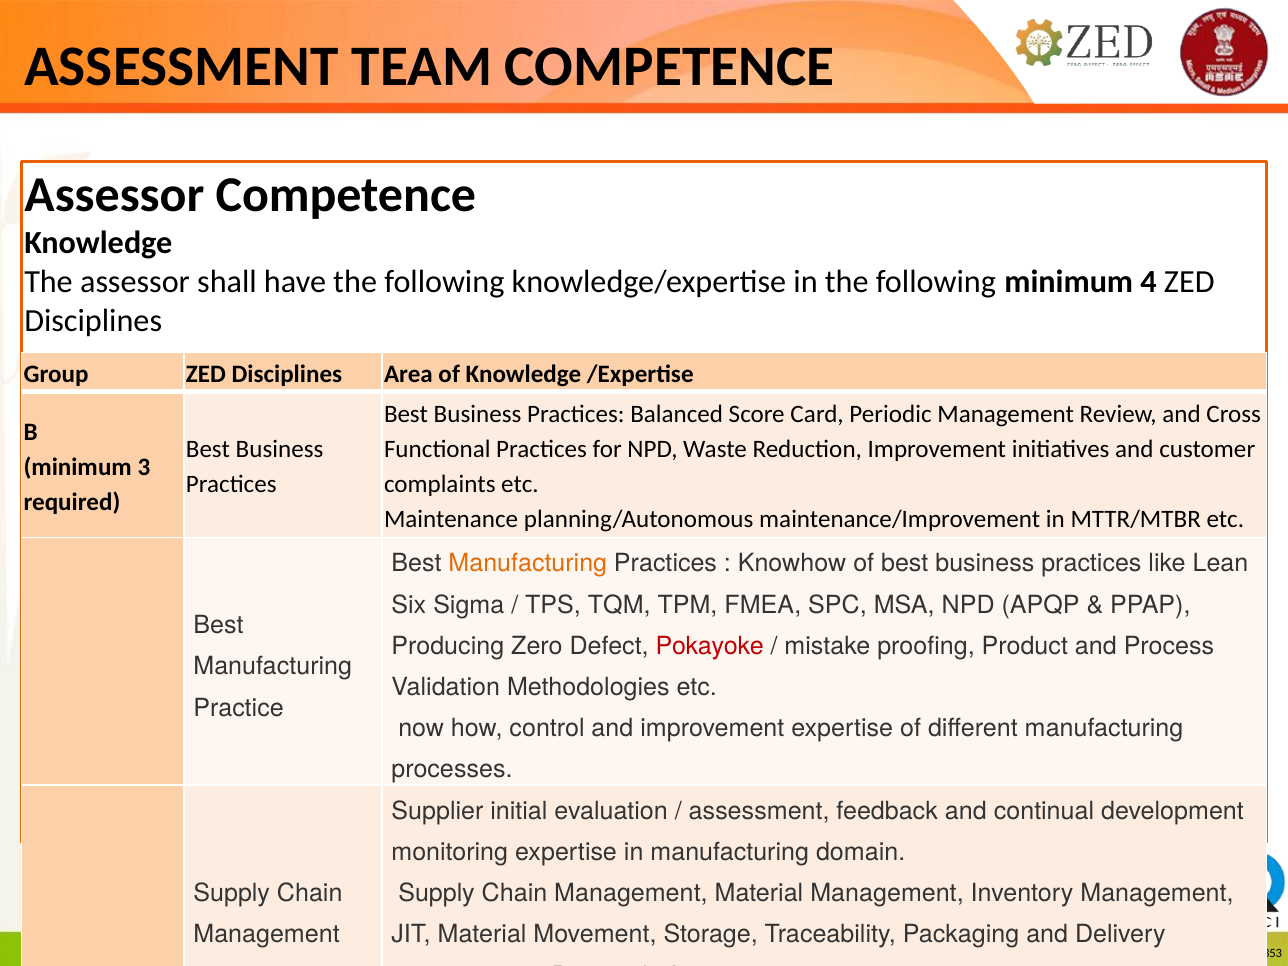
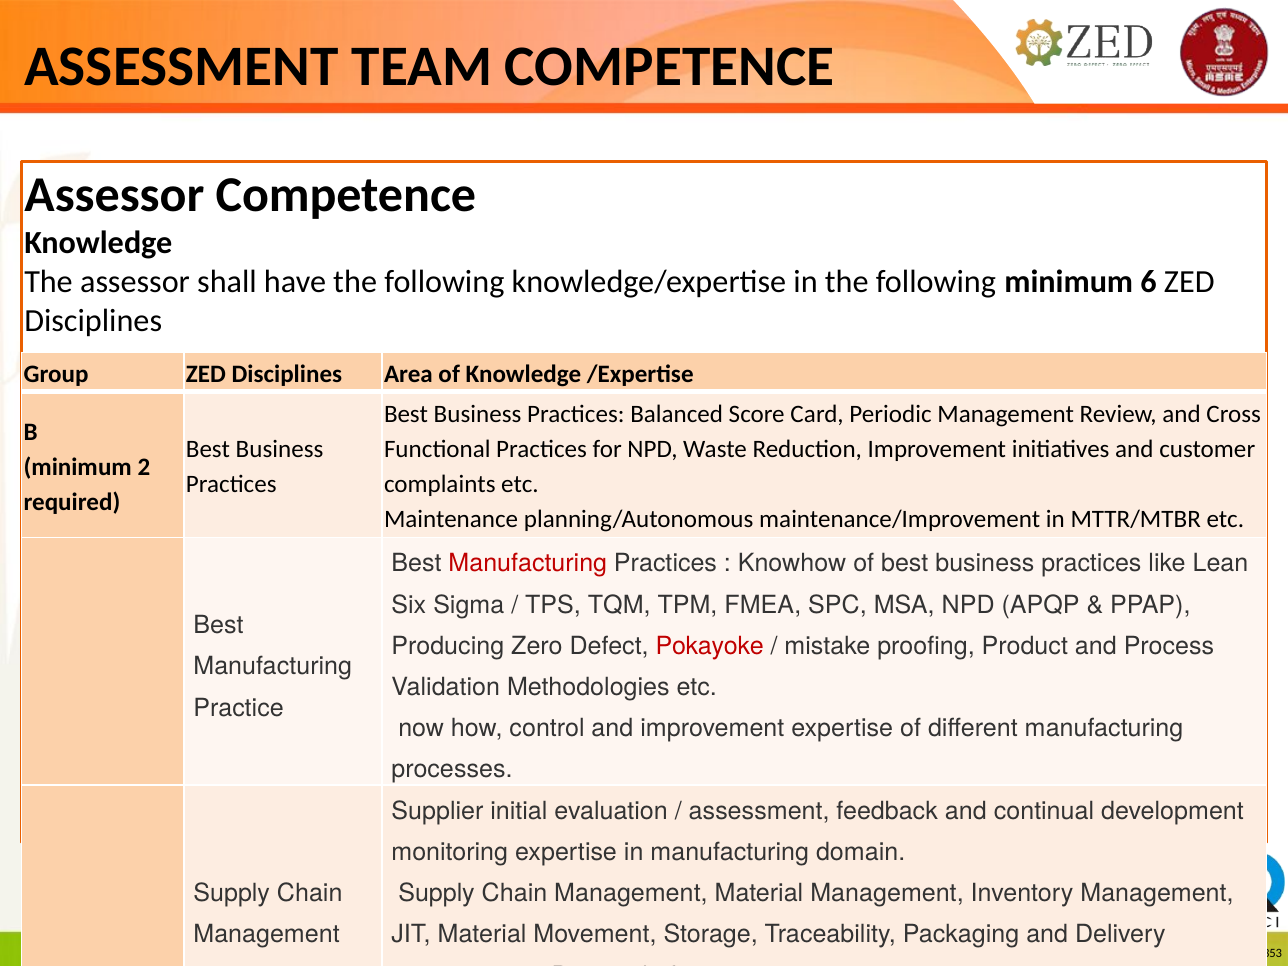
4: 4 -> 6 (1149, 282)
3: 3 -> 2 (144, 467)
Manufacturing colour: orange -> red (528, 564)
